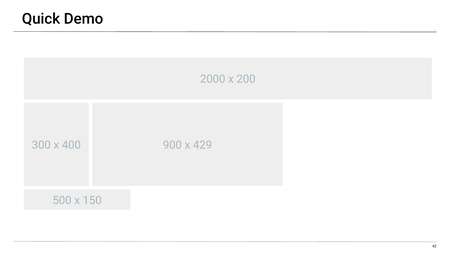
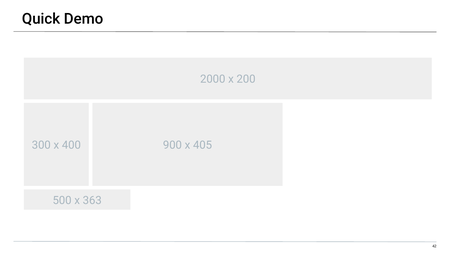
429: 429 -> 405 (203, 145)
150: 150 -> 363 (92, 200)
